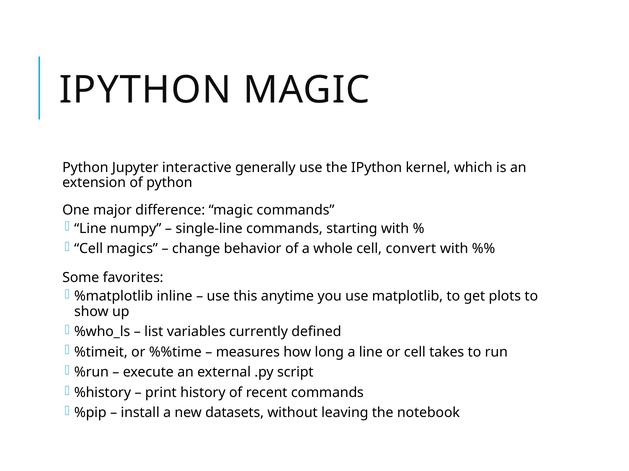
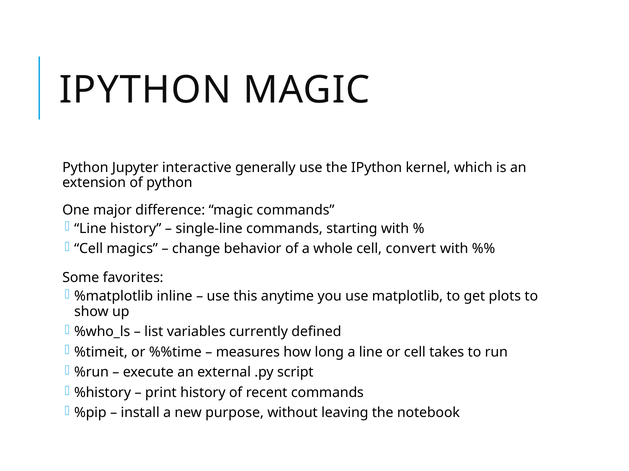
Line numpy: numpy -> history (136, 229)
datasets: datasets -> purpose (235, 414)
